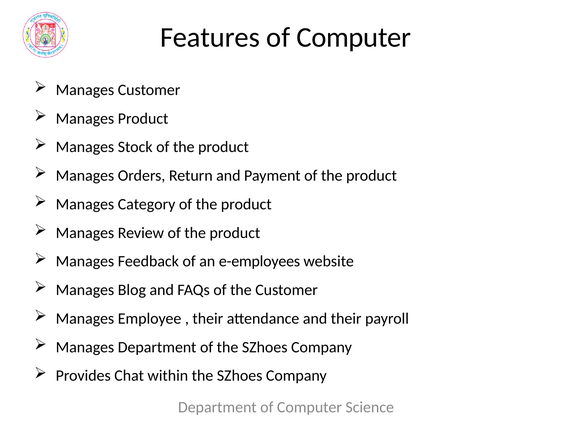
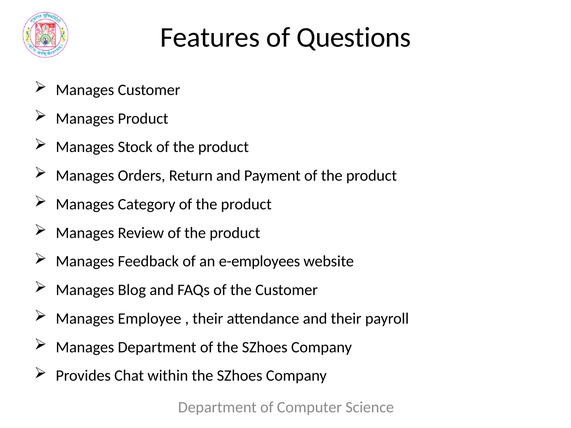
Features of Computer: Computer -> Questions (354, 37)
